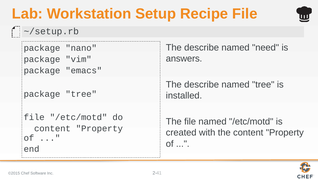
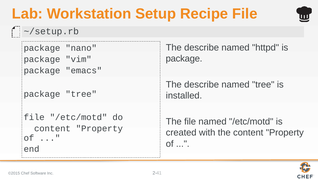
need: need -> httpd (266, 48)
answers: answers -> package (184, 59)
